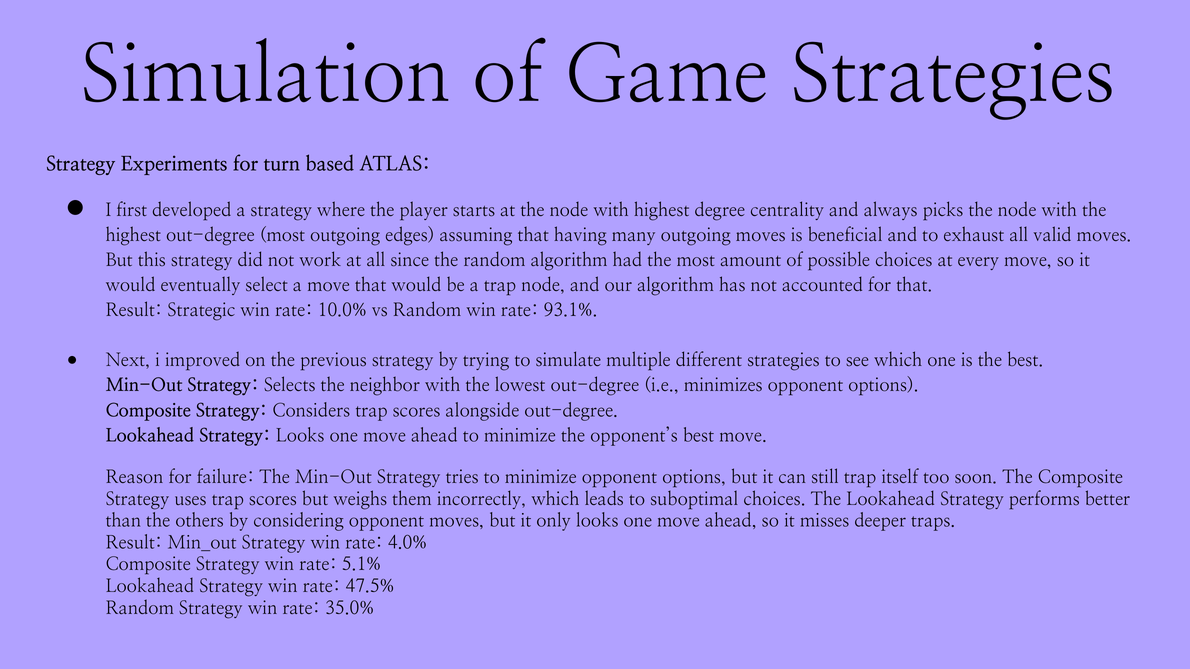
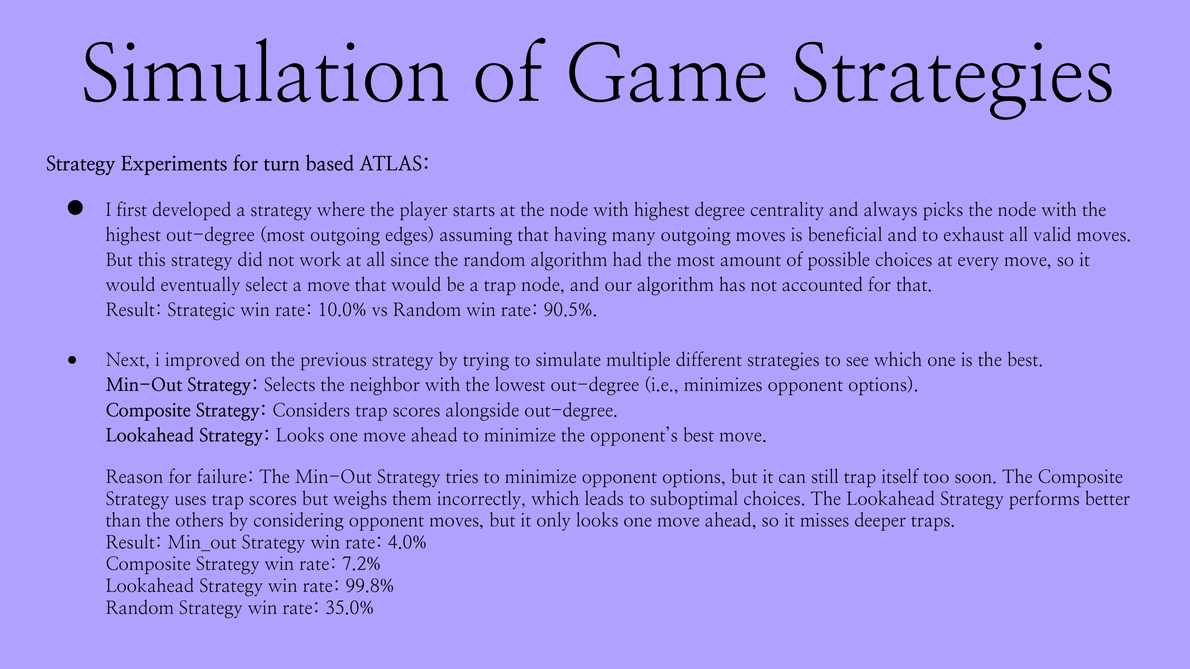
93.1%: 93.1% -> 90.5% (571, 311)
5.1%: 5.1% -> 7.2% (361, 565)
47.5%: 47.5% -> 99.8% (370, 587)
